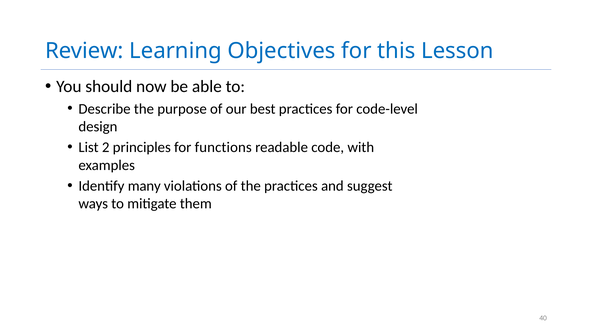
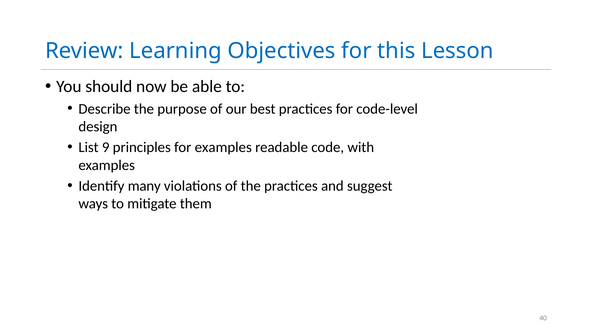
2: 2 -> 9 (106, 147)
for functions: functions -> examples (223, 147)
